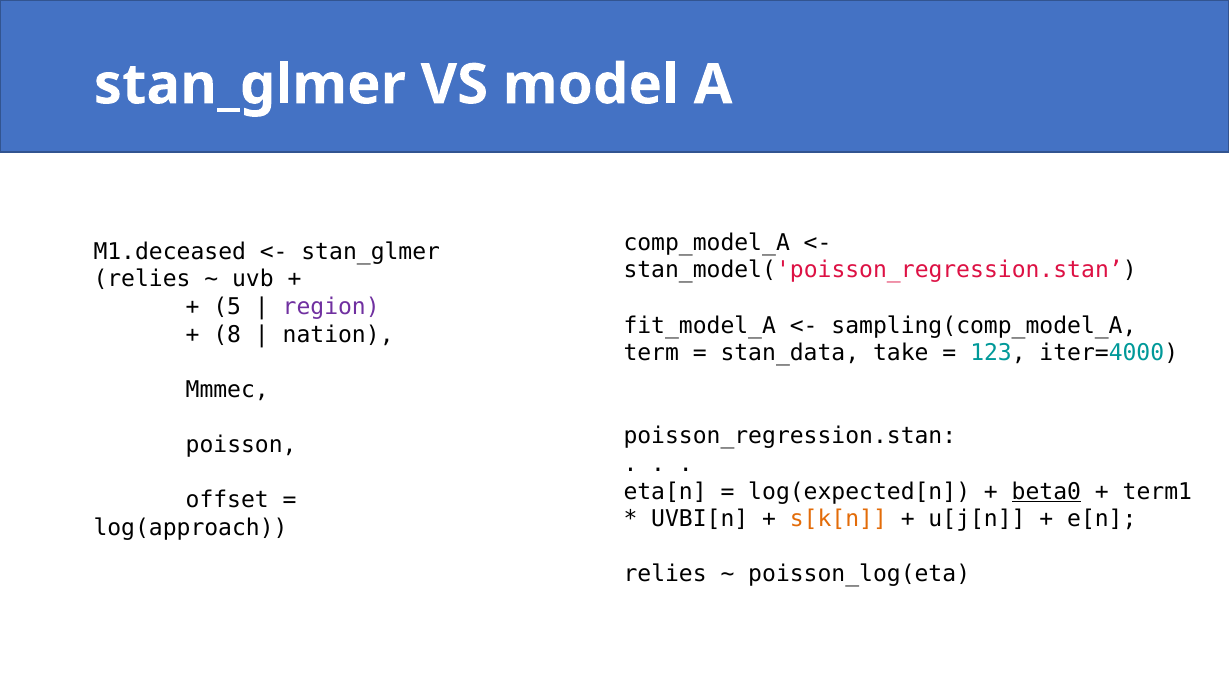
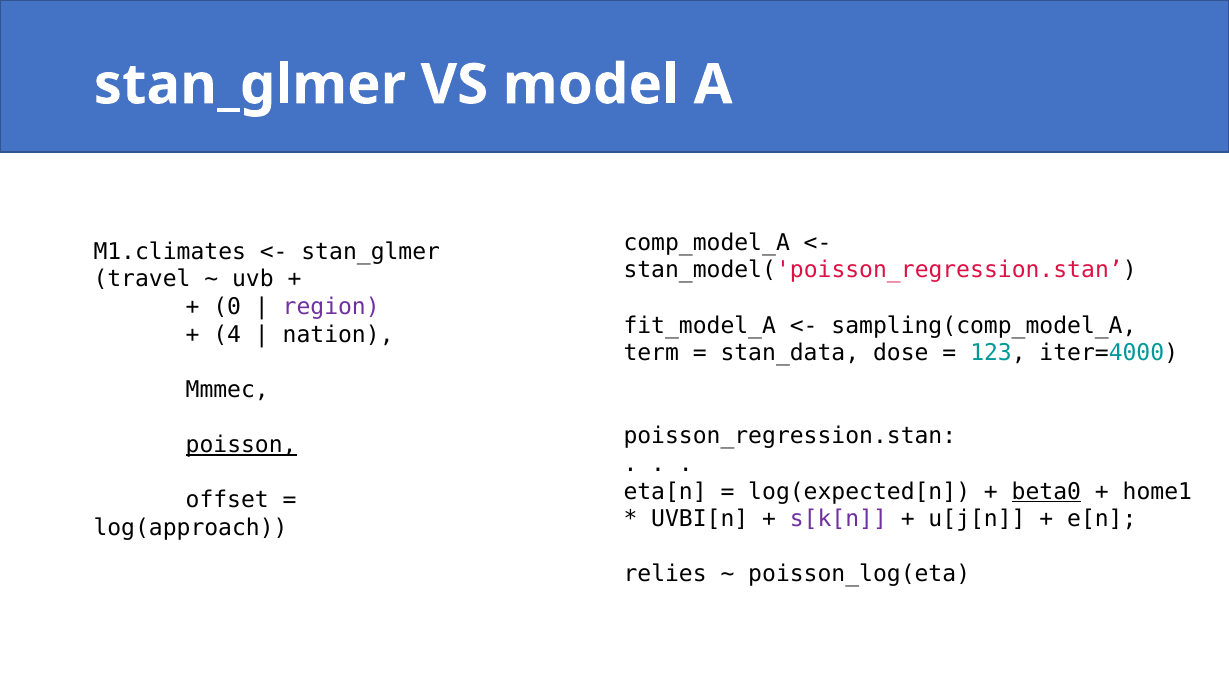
M1.deceased: M1.deceased -> M1.climates (170, 252)
relies: relies -> travel (142, 279)
5: 5 -> 0 (227, 307)
8: 8 -> 4 (227, 335)
take: take -> dose (901, 353)
poisson underline: none -> present (241, 445)
term1: term1 -> home1 (1157, 492)
s[k[n colour: orange -> purple (838, 519)
